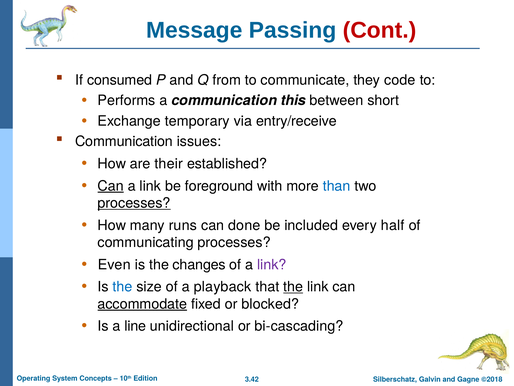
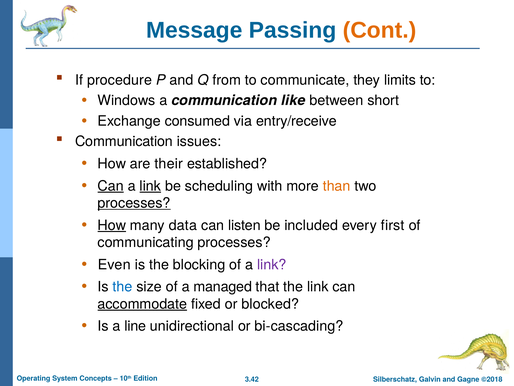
Cont colour: red -> orange (380, 30)
consumed: consumed -> procedure (119, 80)
code: code -> limits (400, 80)
Performs: Performs -> Windows (127, 100)
this: this -> like (293, 100)
temporary: temporary -> consumed (197, 121)
link underline: none -> present (150, 186)
foreground: foreground -> scheduling (219, 186)
than colour: blue -> orange (337, 186)
How underline: none -> present (112, 225)
runs: runs -> data (183, 225)
done: done -> listen (244, 225)
half: half -> first (393, 225)
changes: changes -> blocking (199, 264)
playback: playback -> managed (223, 286)
the underline: present -> none (293, 286)
